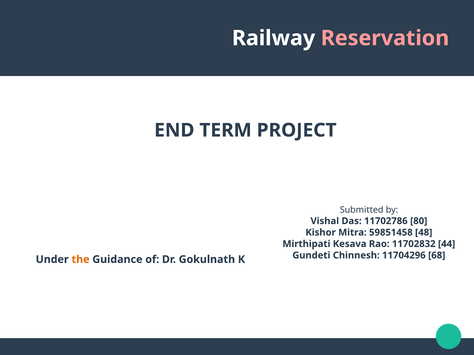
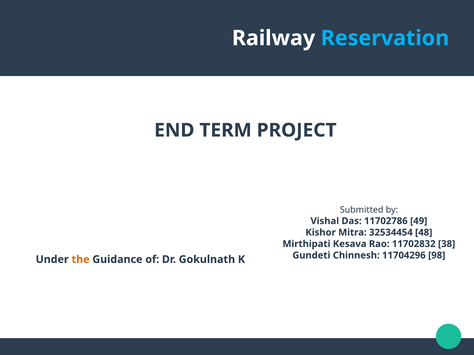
Reservation colour: pink -> light blue (385, 38)
80: 80 -> 49 (419, 221)
59851458: 59851458 -> 32534454 (391, 233)
44: 44 -> 38 (447, 244)
68: 68 -> 98 (437, 256)
